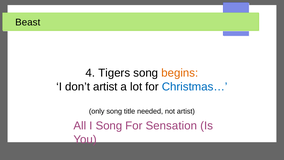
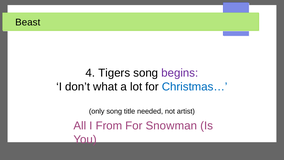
begins colour: orange -> purple (180, 73)
don’t artist: artist -> what (105, 87)
I Song: Song -> From (109, 126)
Sensation: Sensation -> Snowman (171, 126)
